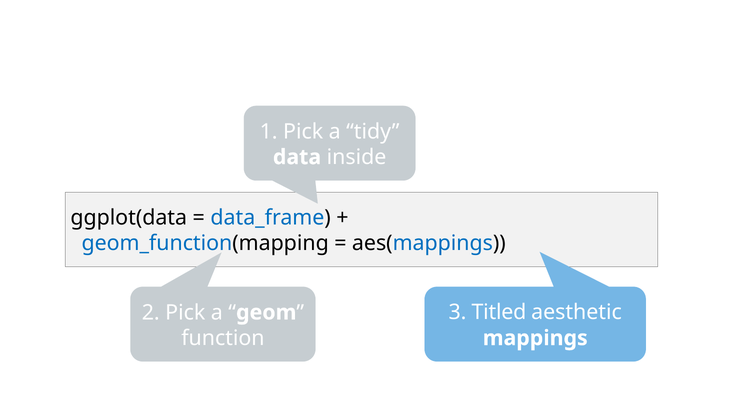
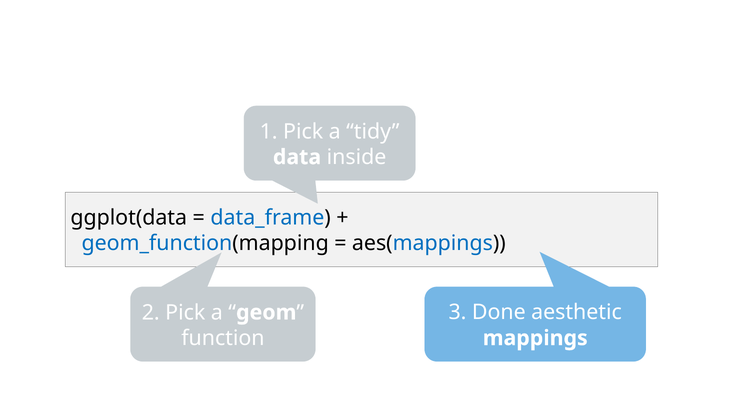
Titled: Titled -> Done (499, 313)
